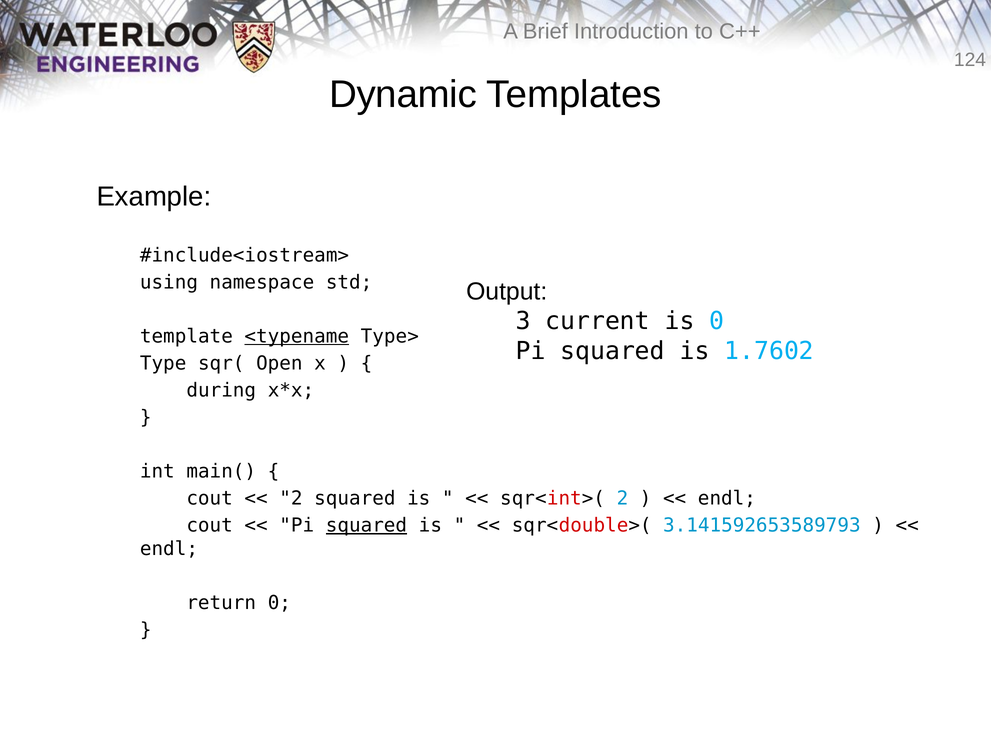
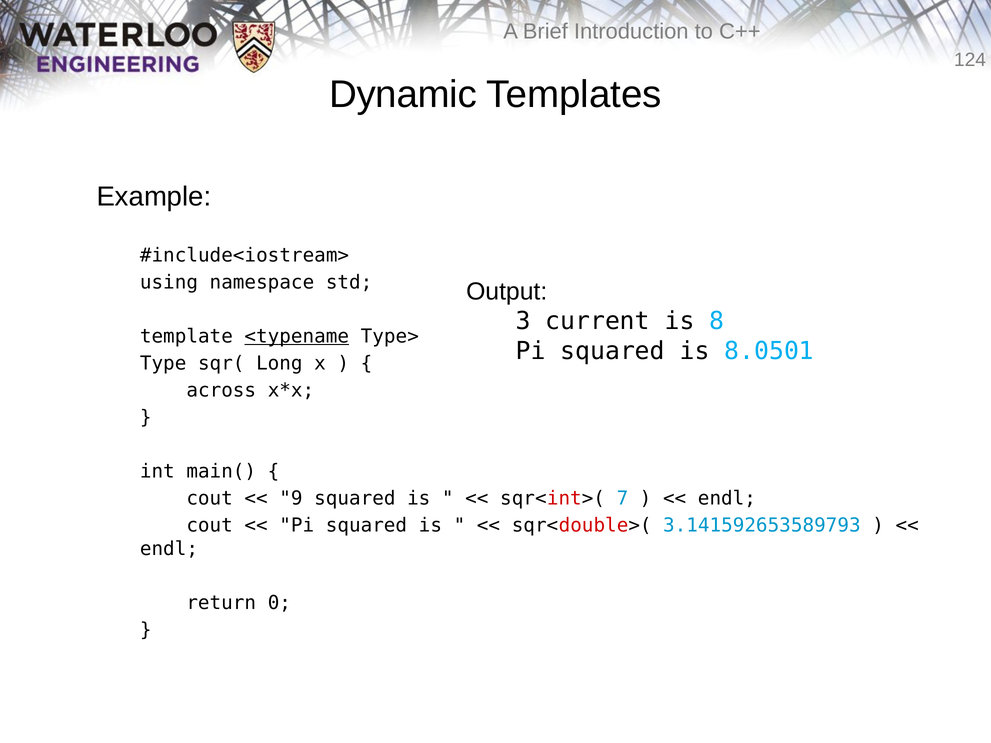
is 0: 0 -> 8 (717, 321)
1.7602: 1.7602 -> 8.0501 (769, 351)
Open: Open -> Long (279, 363)
during: during -> across (221, 391)
2: 2 -> 9 (291, 499)
sqr<int>( 2: 2 -> 7 (622, 499)
squared underline: present -> none (366, 526)
